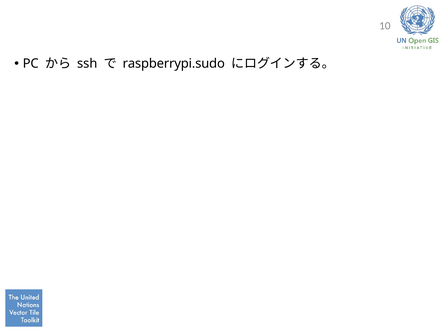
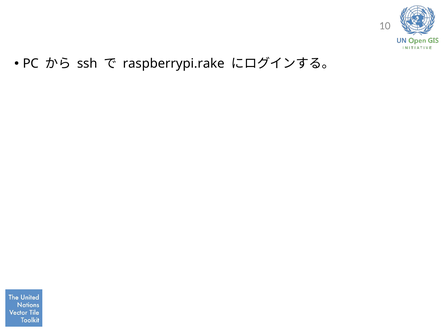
raspberrypi.sudo: raspberrypi.sudo -> raspberrypi.rake (174, 64)
